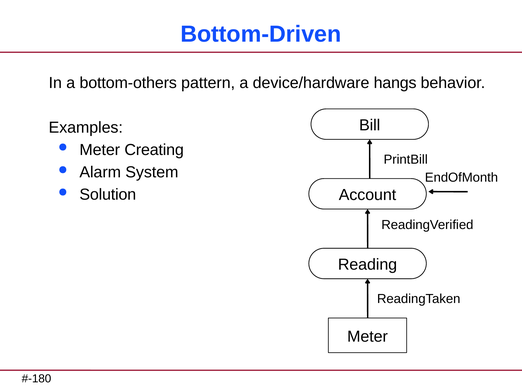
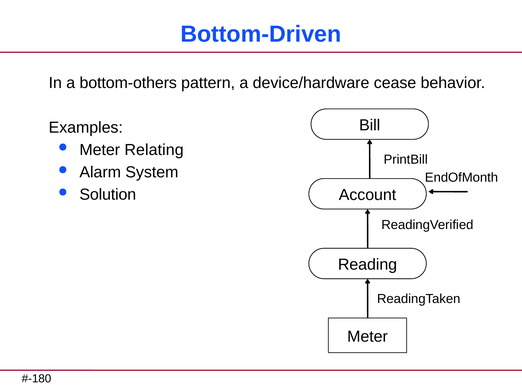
hangs: hangs -> cease (395, 83)
Creating: Creating -> Relating (154, 150)
